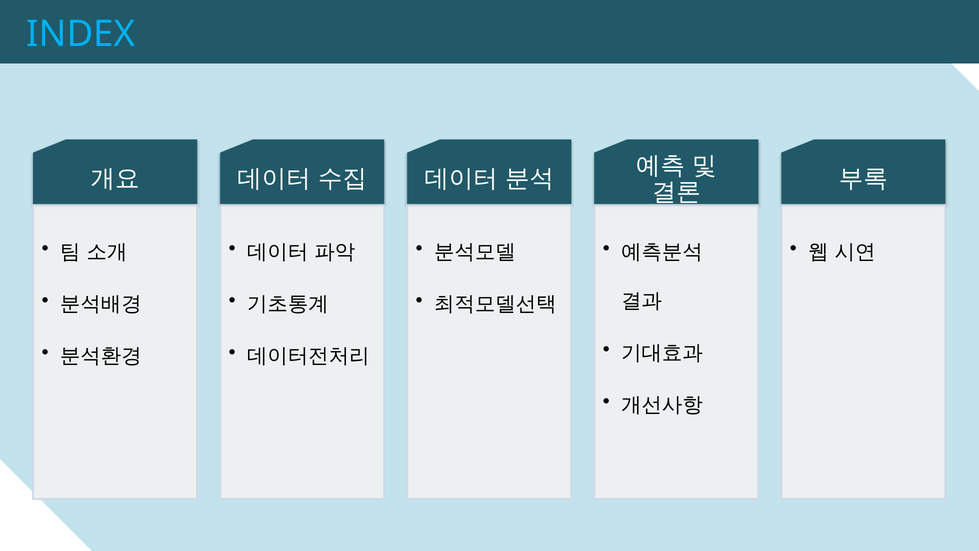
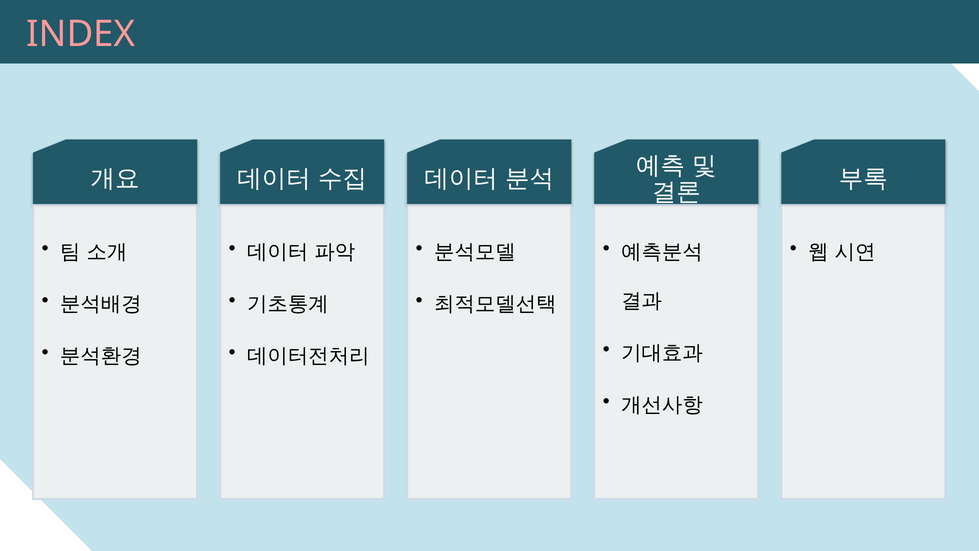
INDEX colour: light blue -> pink (81, 34)
